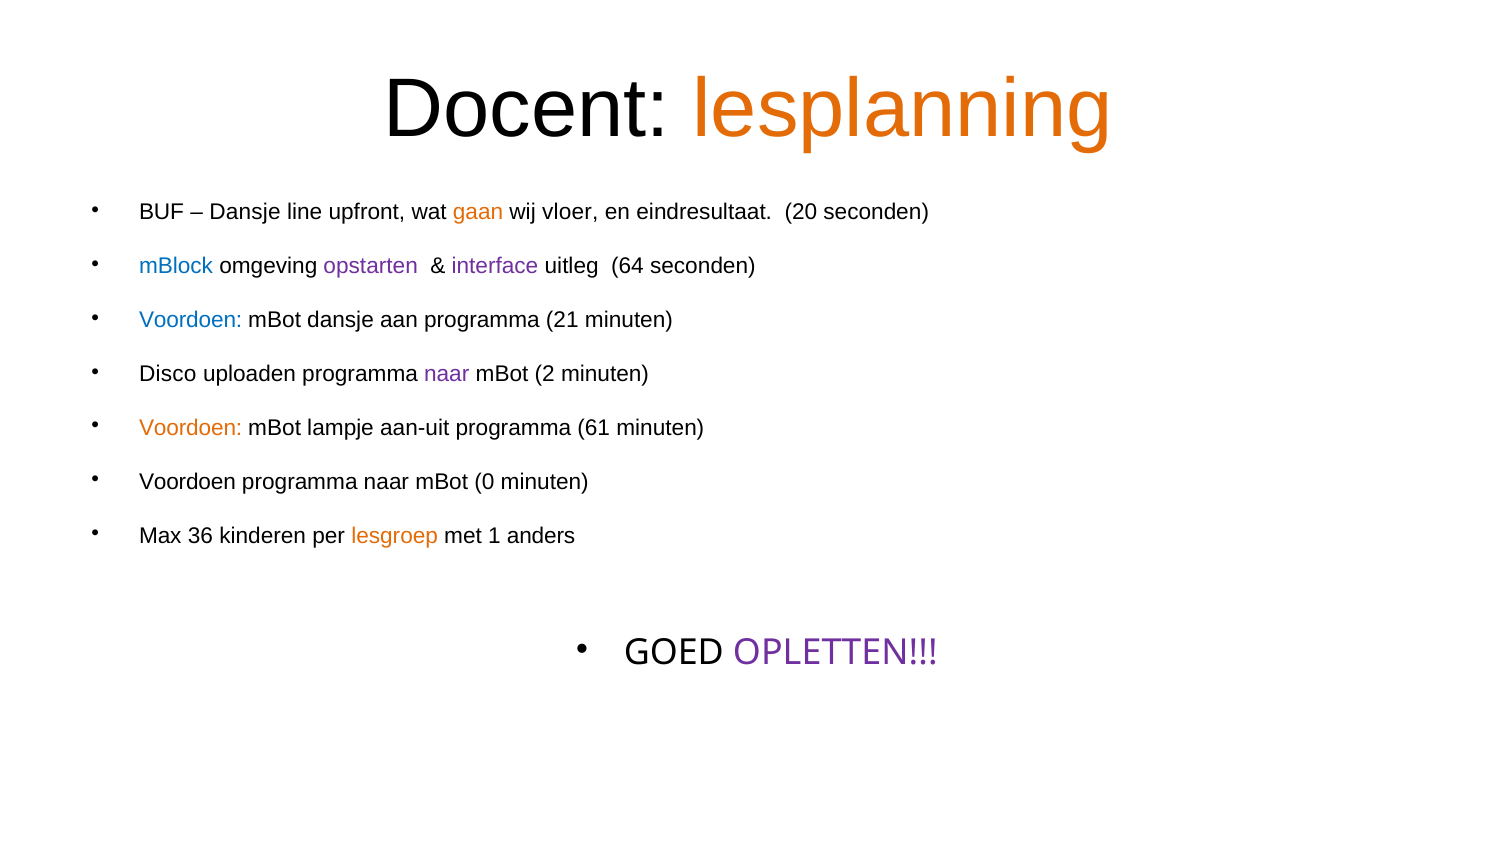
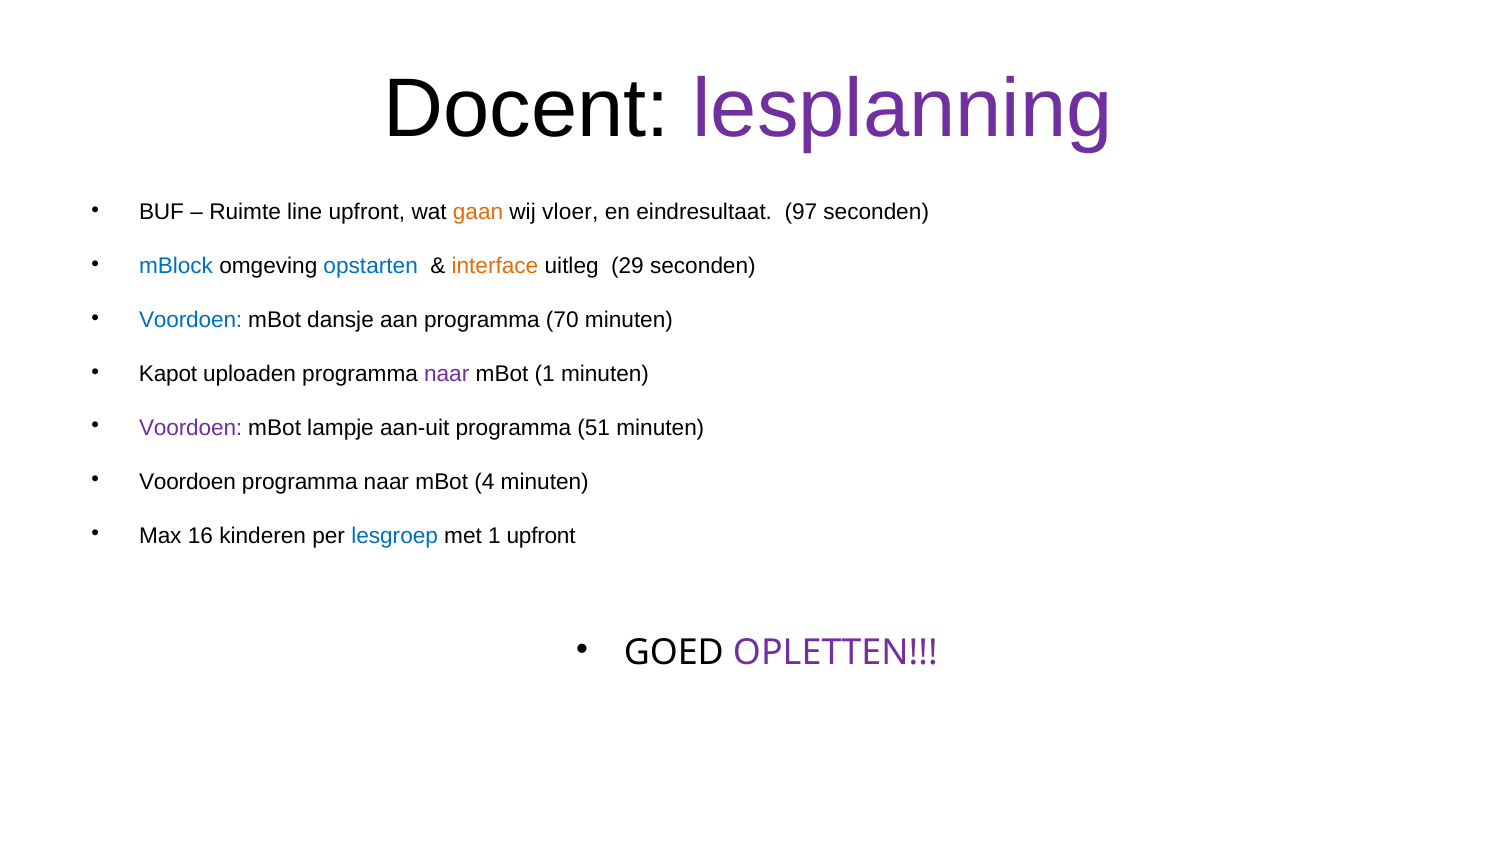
lesplanning colour: orange -> purple (903, 109)
Dansje: Dansje -> Ruimte (245, 212)
20: 20 -> 97 (801, 212)
opstarten colour: purple -> blue (371, 266)
interface colour: purple -> orange (495, 266)
64: 64 -> 29 (627, 266)
21: 21 -> 70 (562, 320)
Disco: Disco -> Kapot (168, 374)
mBot 2: 2 -> 1 (545, 374)
Voordoen colour: orange -> purple (191, 428)
61: 61 -> 51 (594, 428)
0: 0 -> 4 (485, 482)
36: 36 -> 16 (200, 536)
lesgroep colour: orange -> blue (395, 536)
1 anders: anders -> upfront (541, 536)
